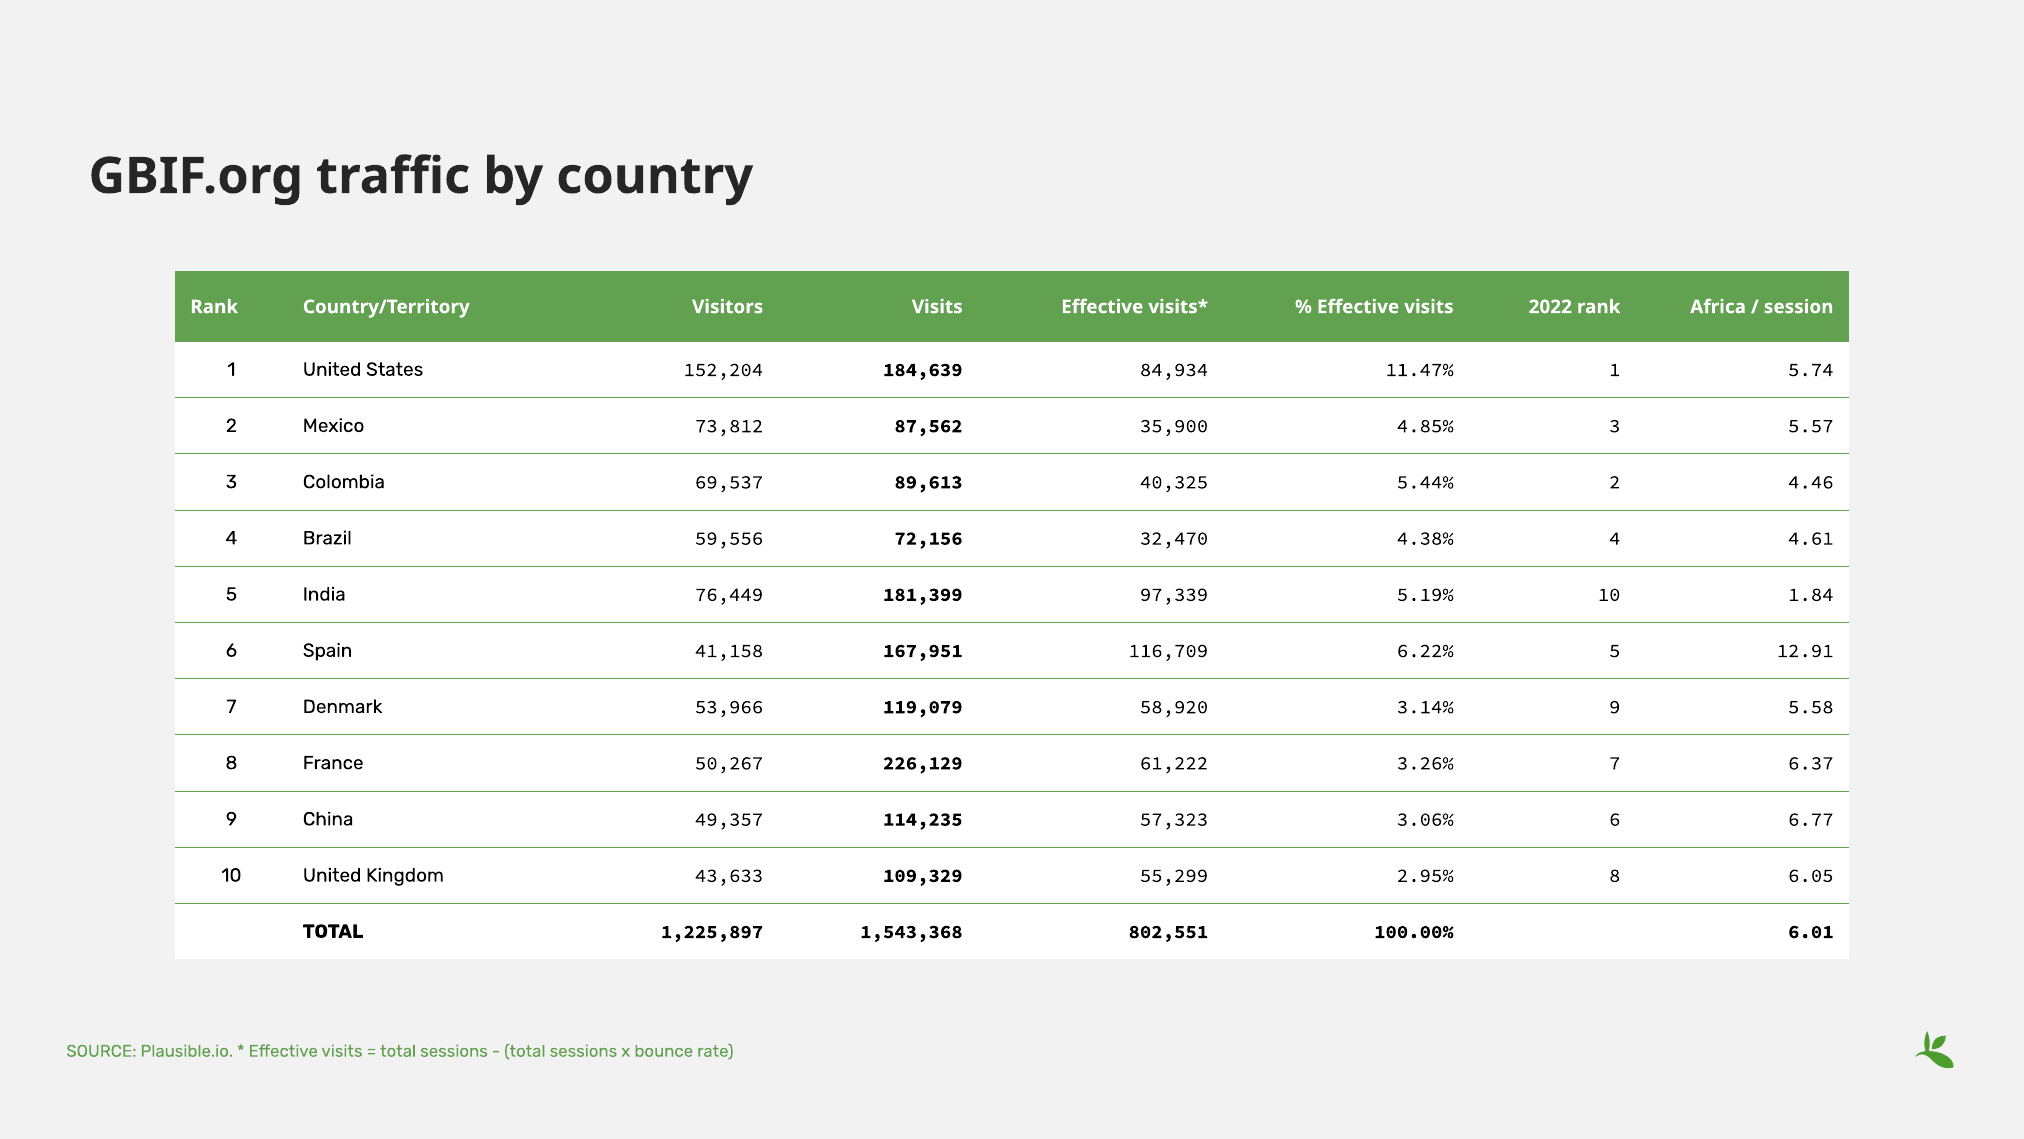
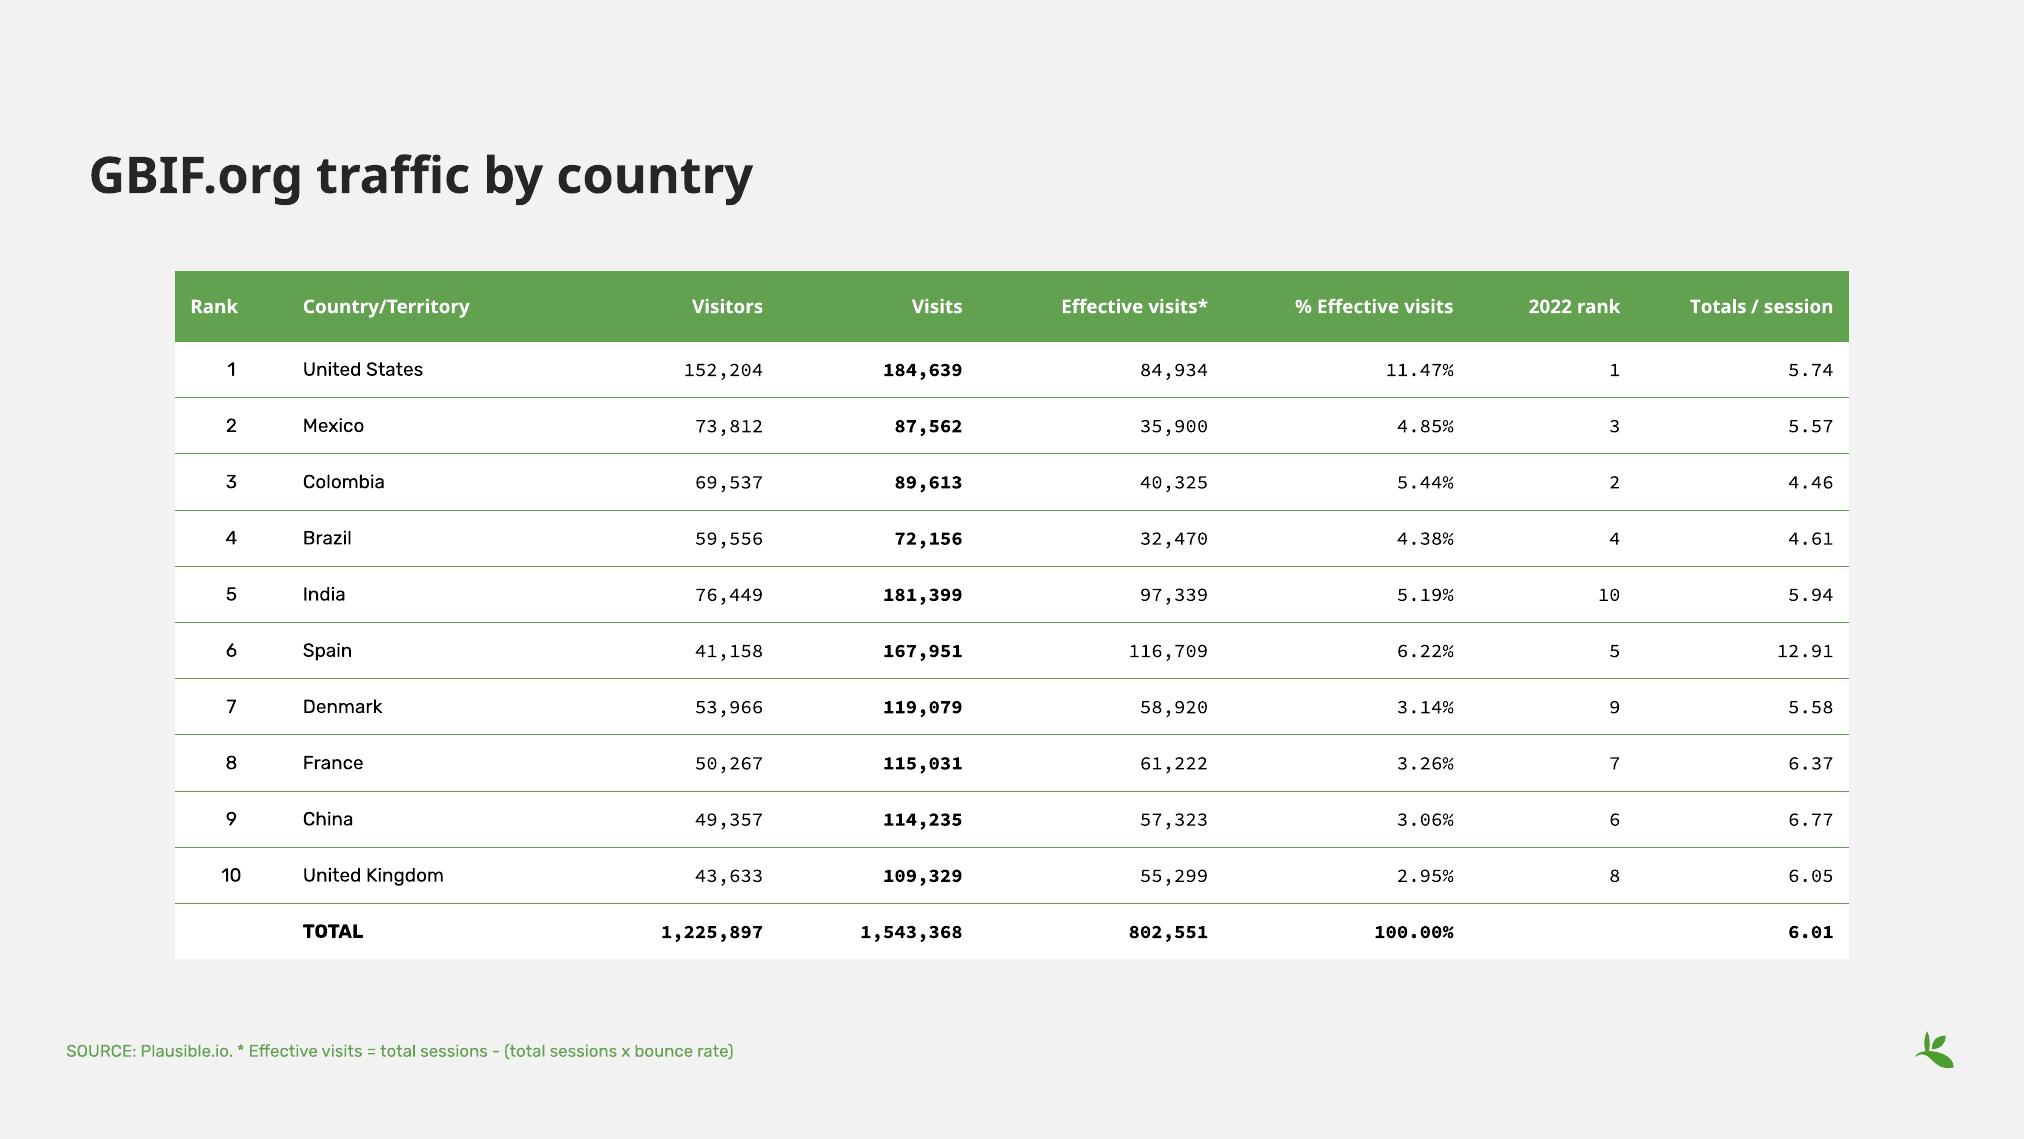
Africa: Africa -> Totals (1718, 307)
1.84: 1.84 -> 5.94 (1811, 594)
226,129: 226,129 -> 115,031 (923, 763)
